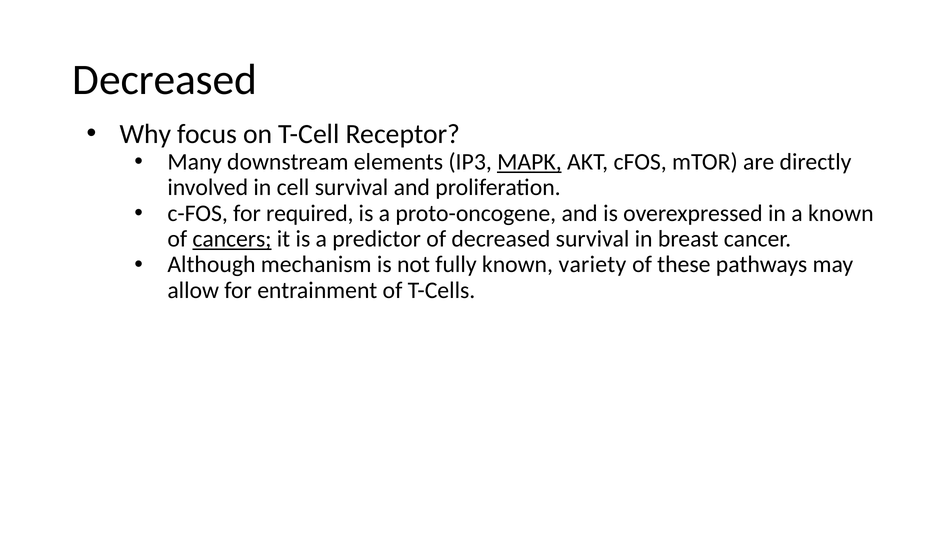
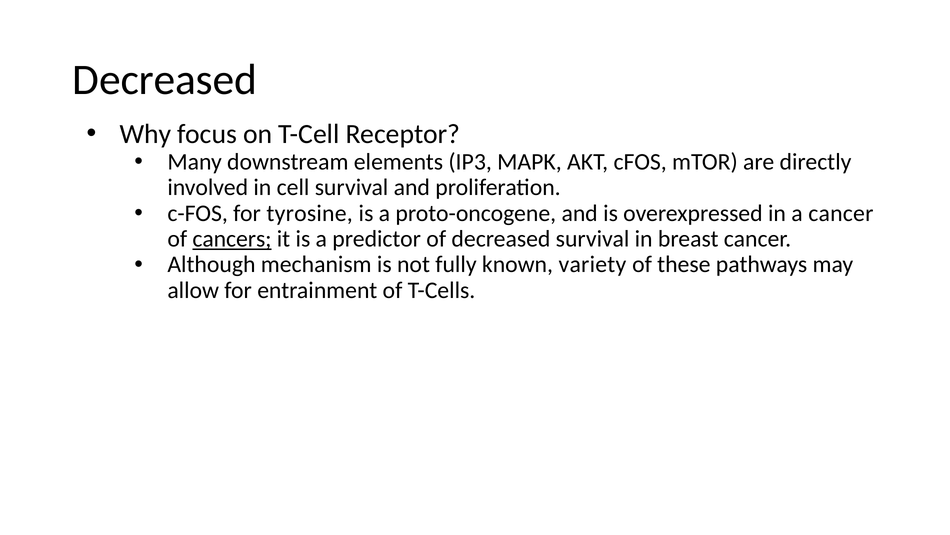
MAPK underline: present -> none (529, 162)
required: required -> tyrosine (310, 213)
a known: known -> cancer (841, 213)
